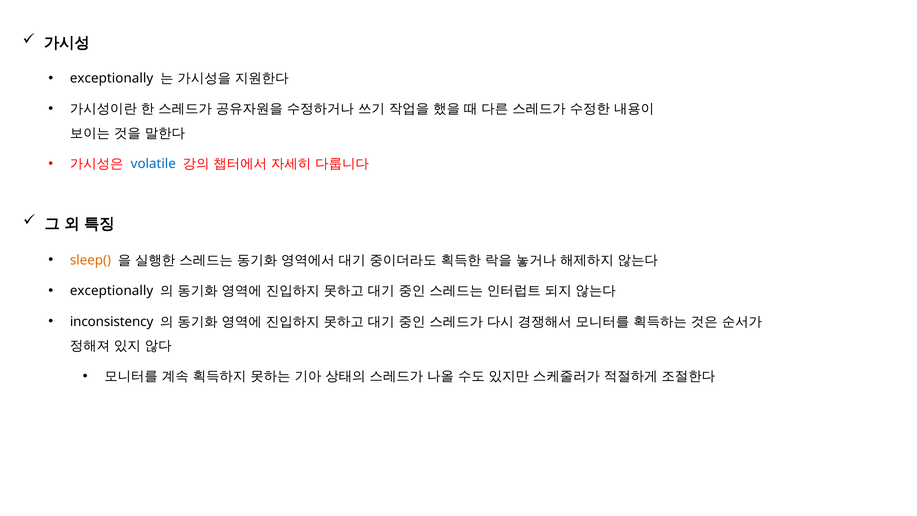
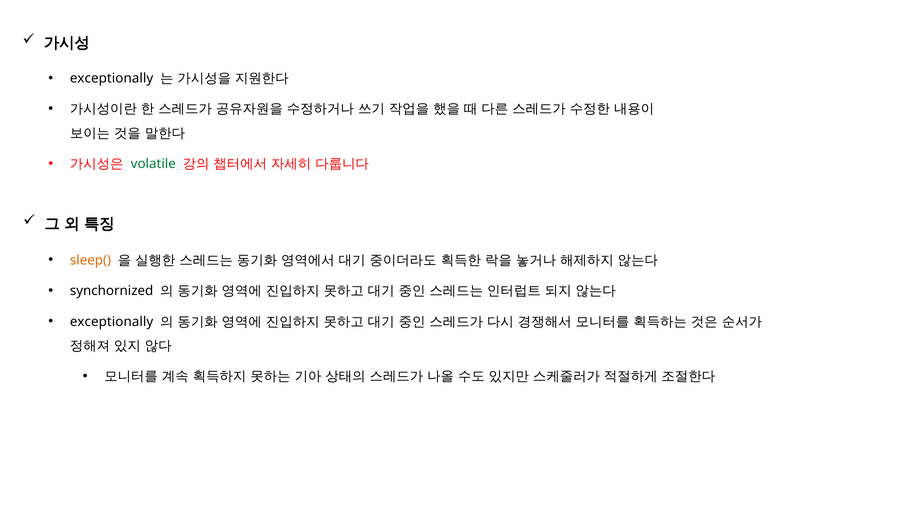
volatile colour: blue -> green (153, 164)
exceptionally: exceptionally -> synchornized (112, 291)
inconsistency: inconsistency -> exceptionally (112, 322)
